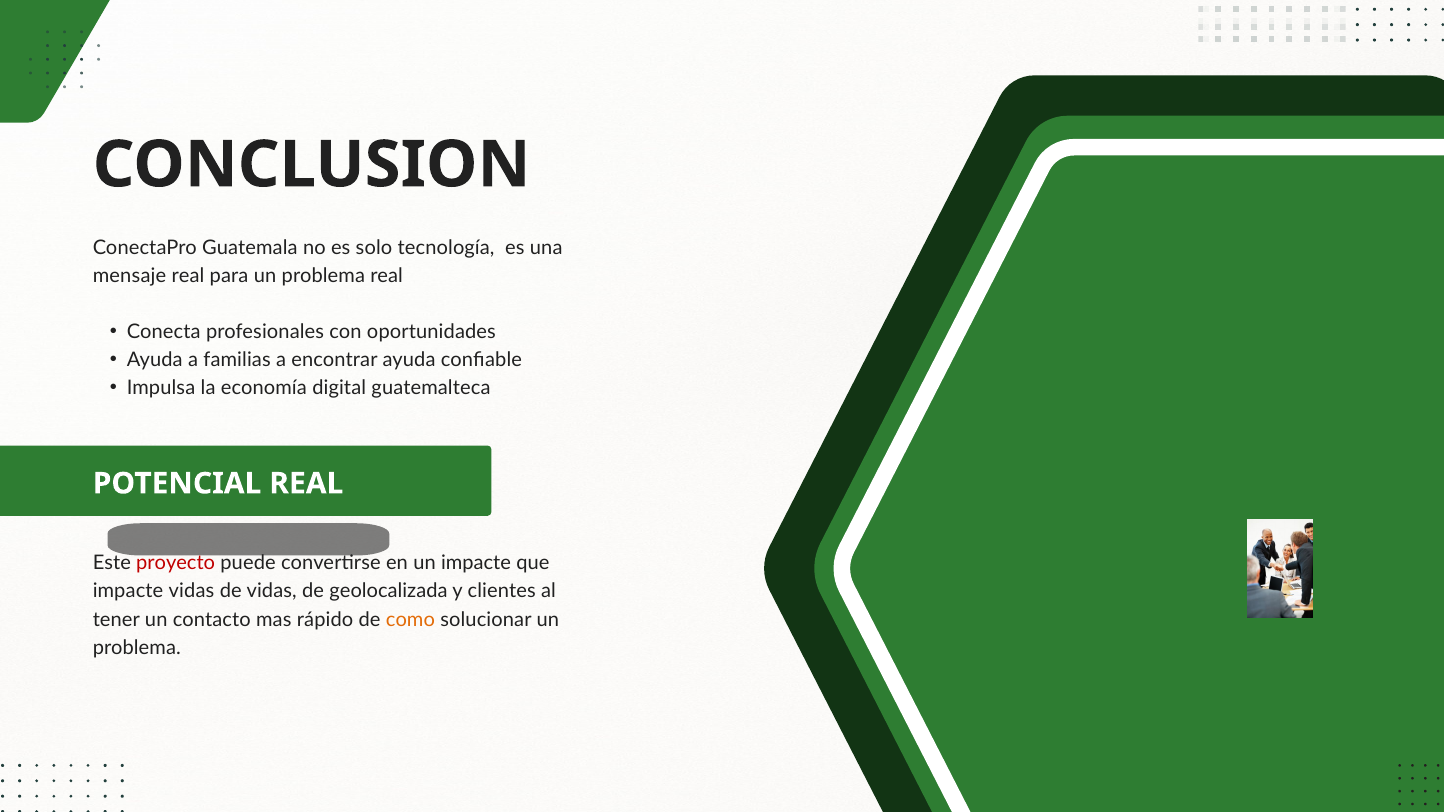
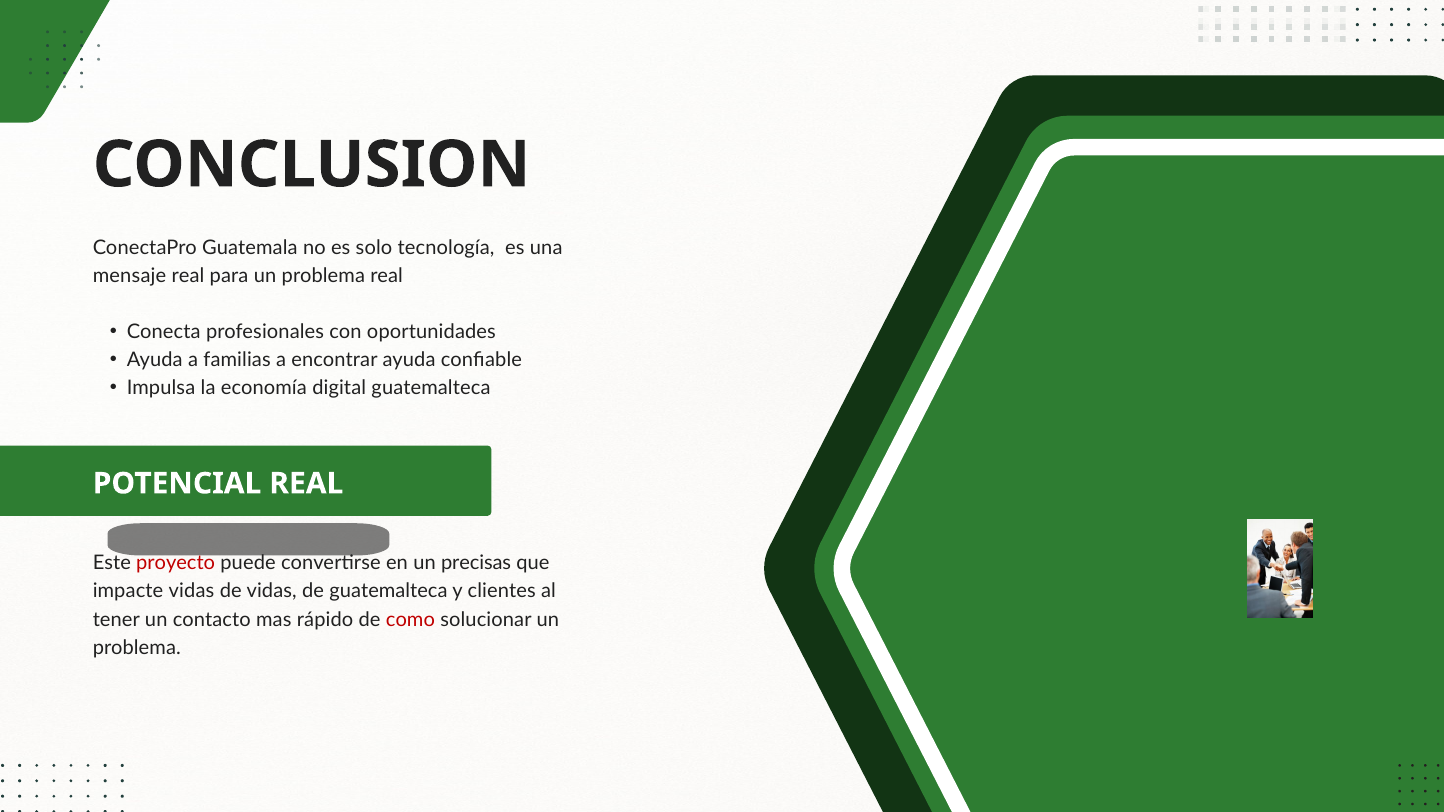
un impacte: impacte -> precisas (476, 563)
de geolocalizada: geolocalizada -> guatemalteca (389, 592)
como colour: orange -> red (410, 620)
